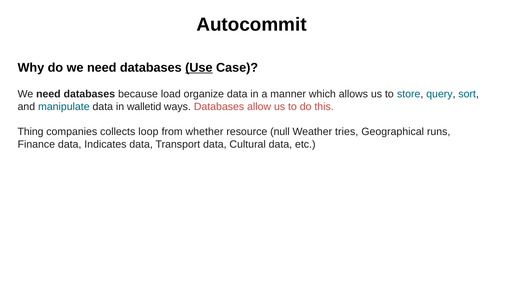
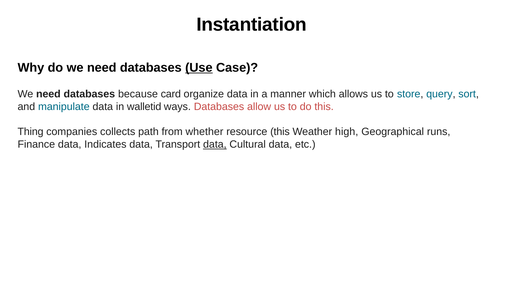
Autocommit: Autocommit -> Instantiation (252, 24)
load: load -> card (171, 94)
loop: loop -> path (148, 132)
resource null: null -> this (280, 132)
tries: tries -> high (347, 132)
data underline: none -> present (215, 144)
